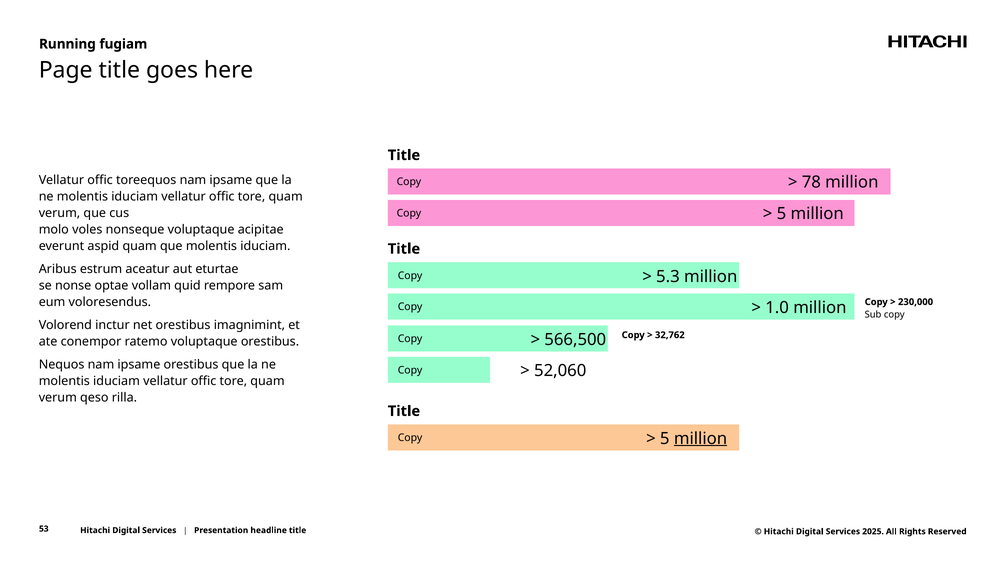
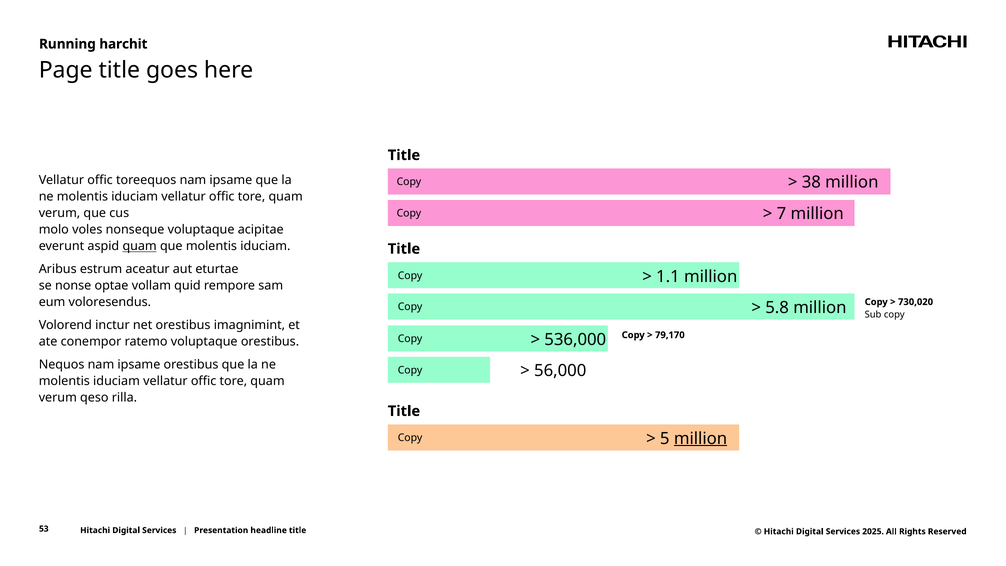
fugiam: fugiam -> harchit (123, 44)
78: 78 -> 38 (811, 182)
5: 5 -> 7 (781, 214)
quam underline: none -> present (140, 246)
5.3: 5.3 -> 1.1 (668, 276)
230,000: 230,000 -> 730,020 (916, 302)
1.0: 1.0 -> 5.8 (777, 308)
32,762: 32,762 -> 79,170 (670, 335)
566,500: 566,500 -> 536,000 (575, 340)
52,060: 52,060 -> 56,000 (560, 371)
